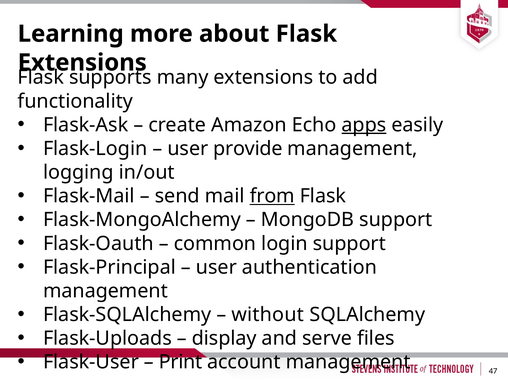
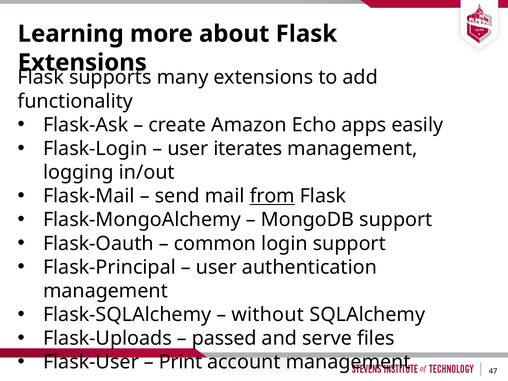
apps underline: present -> none (364, 125)
provide: provide -> iterates (248, 149)
display: display -> passed (224, 338)
